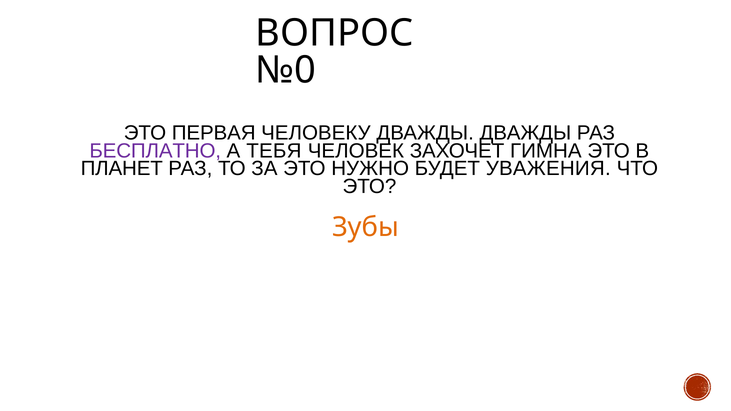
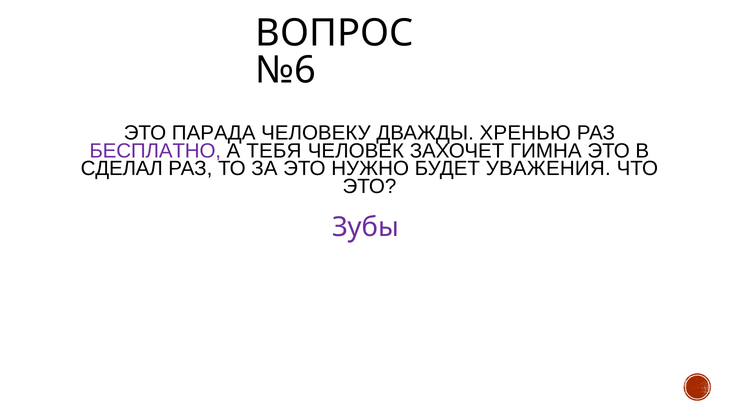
№0: №0 -> №6 (286, 70)
ПЕРВАЯ: ПЕРВАЯ -> ПАРАДА (214, 133)
ДВАЖДЫ ДВАЖДЫ: ДВАЖДЫ -> ХРЕНЬЮ (525, 133)
ПЛАНЕТ: ПЛАНЕТ -> СДЕЛАЛ (122, 169)
Зубы colour: orange -> purple (365, 227)
